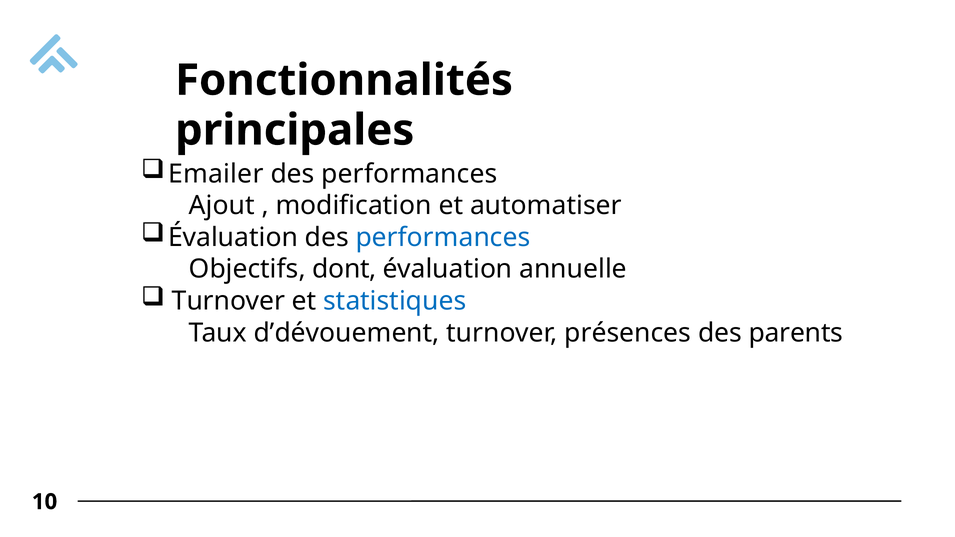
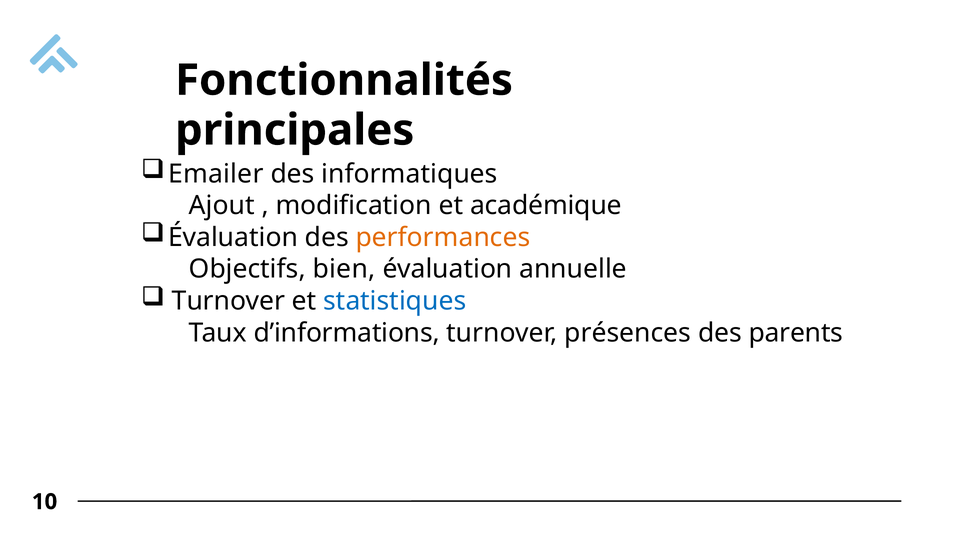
performances: performances -> informatiques (410, 174)
automatiser: automatiser -> académique (546, 206)
performances colour: blue -> orange (443, 238)
dont: dont -> bien (344, 269)
d’dévouement: d’dévouement -> d’informations (347, 333)
